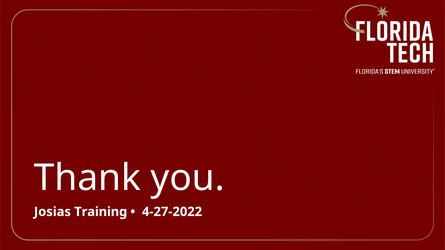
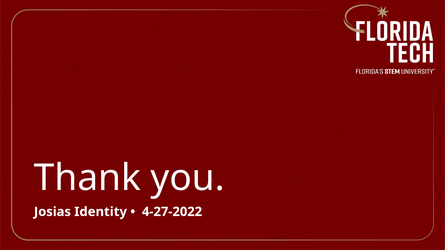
Training: Training -> Identity (101, 212)
